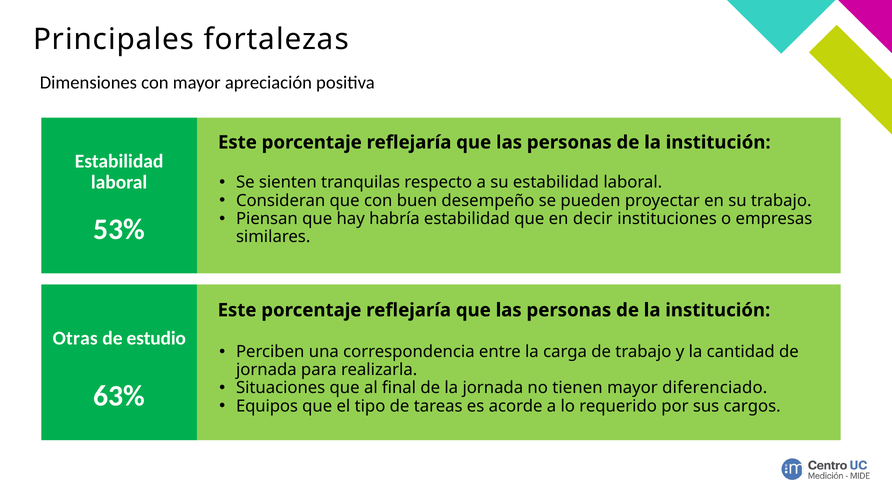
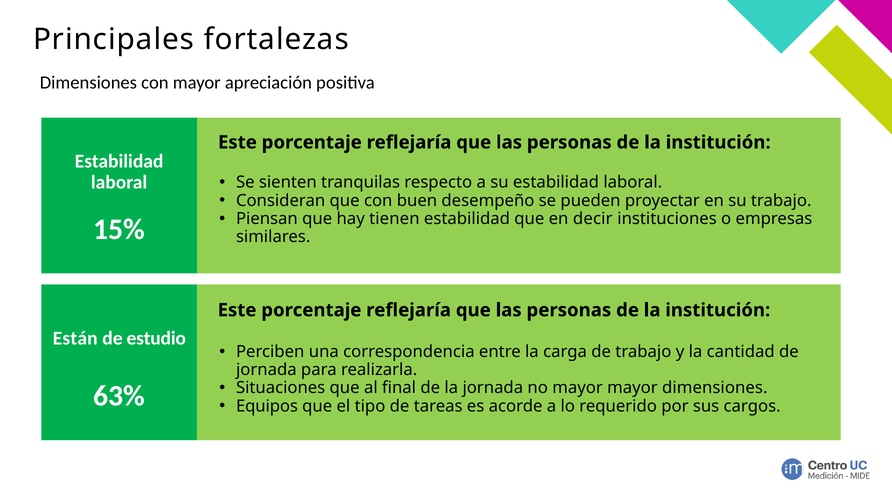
habría: habría -> tienen (394, 219)
53%: 53% -> 15% (119, 229)
Otras: Otras -> Están (75, 338)
no tienen: tienen -> mayor (578, 388)
mayor diferenciado: diferenciado -> dimensiones (715, 388)
